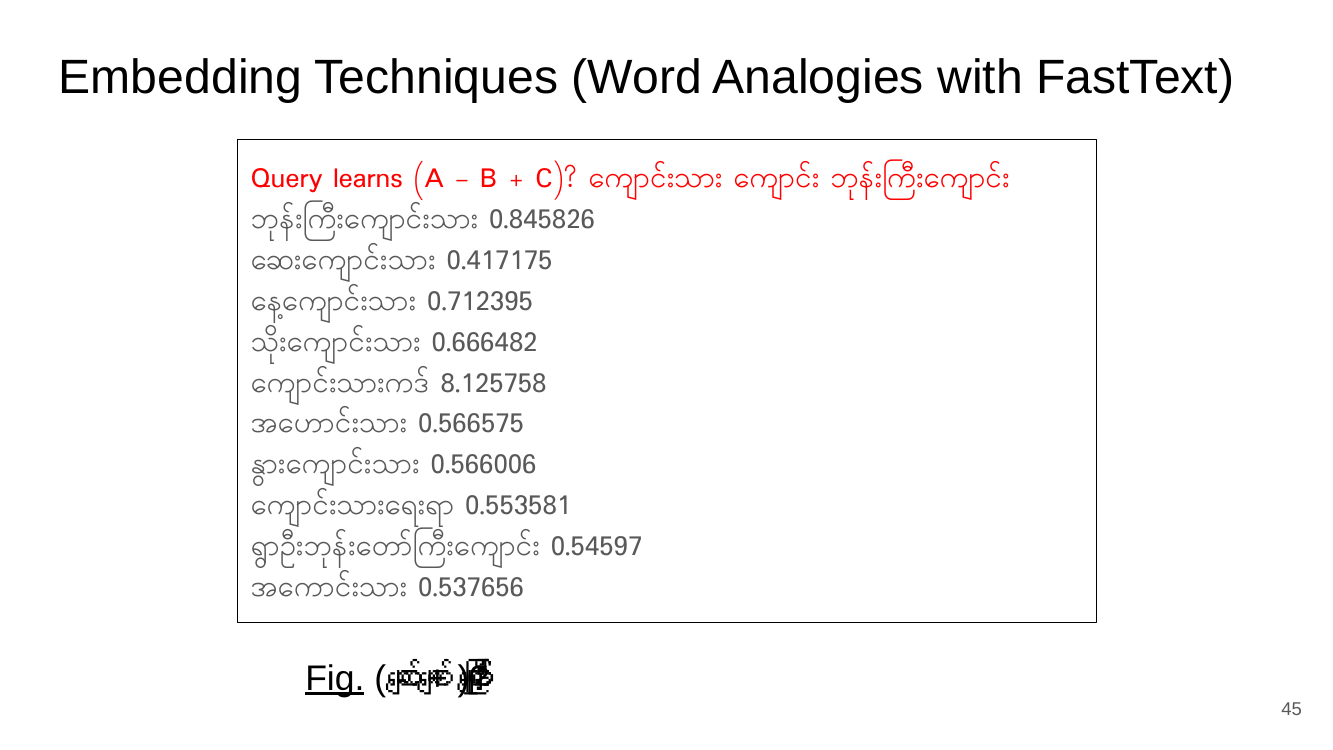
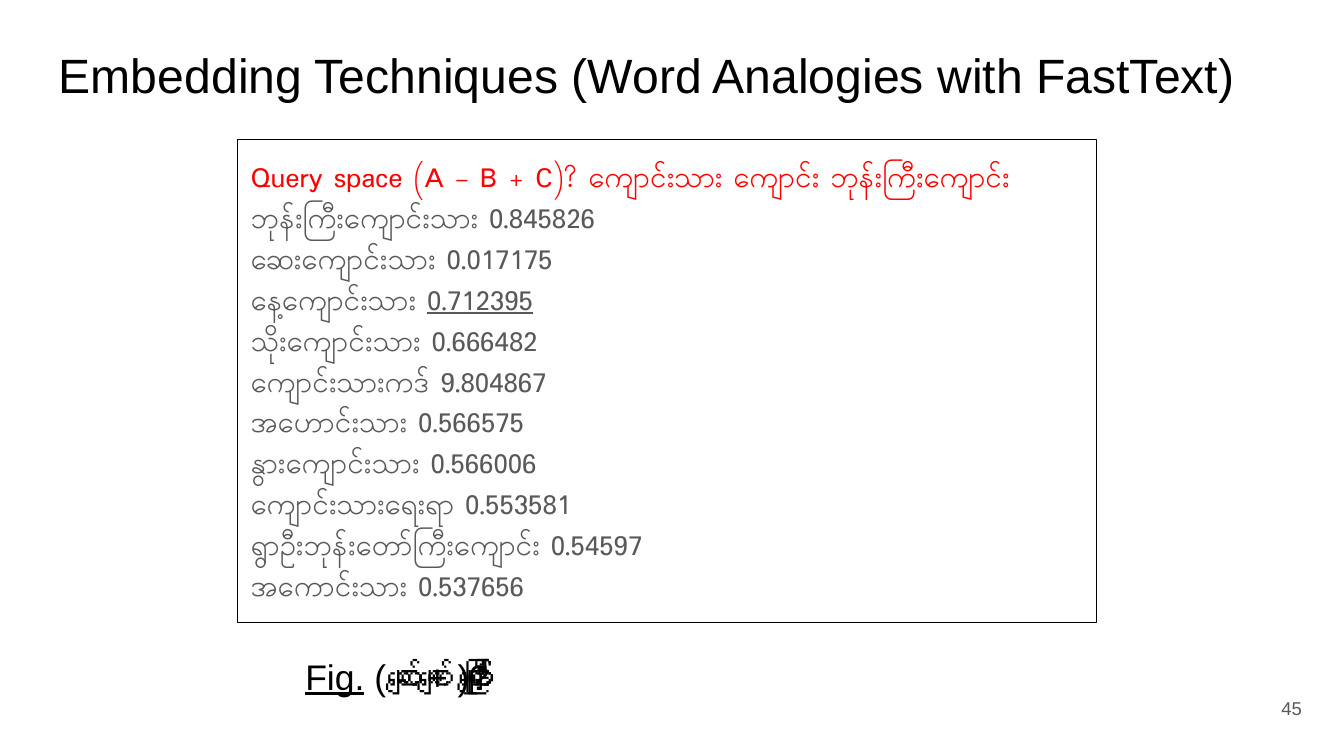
learns: learns -> space (368, 178)
0.417175: 0.417175 -> 0.017175 (500, 260)
0.712395 underline: none -> present (480, 301)
8.125758: 8.125758 -> 9.804867 (494, 382)
